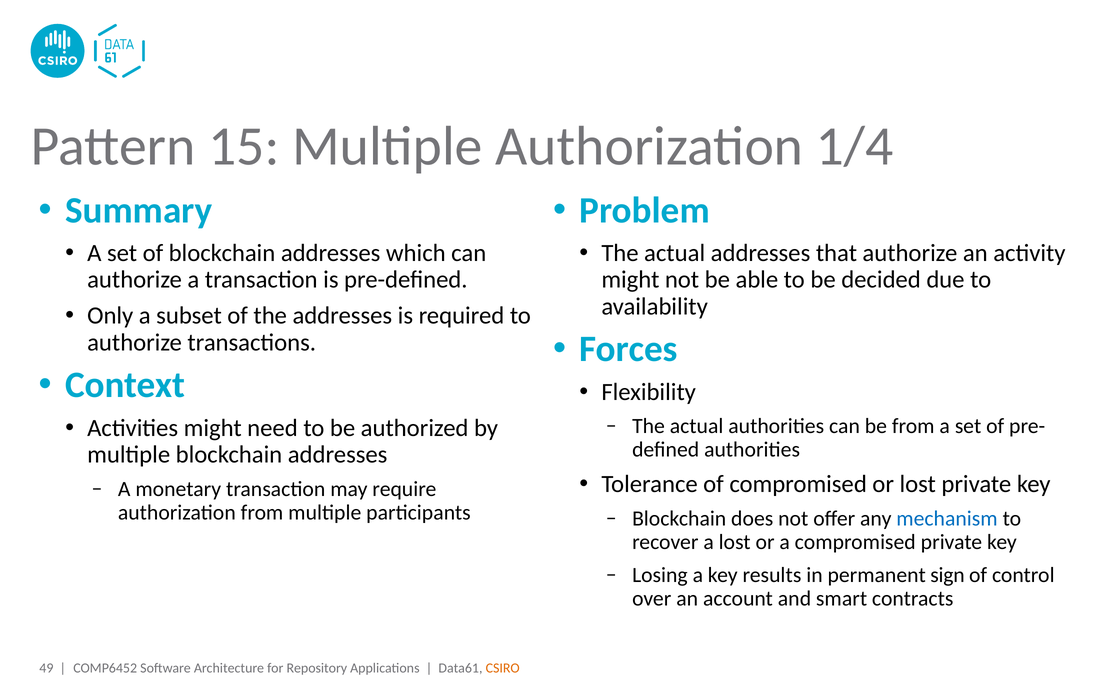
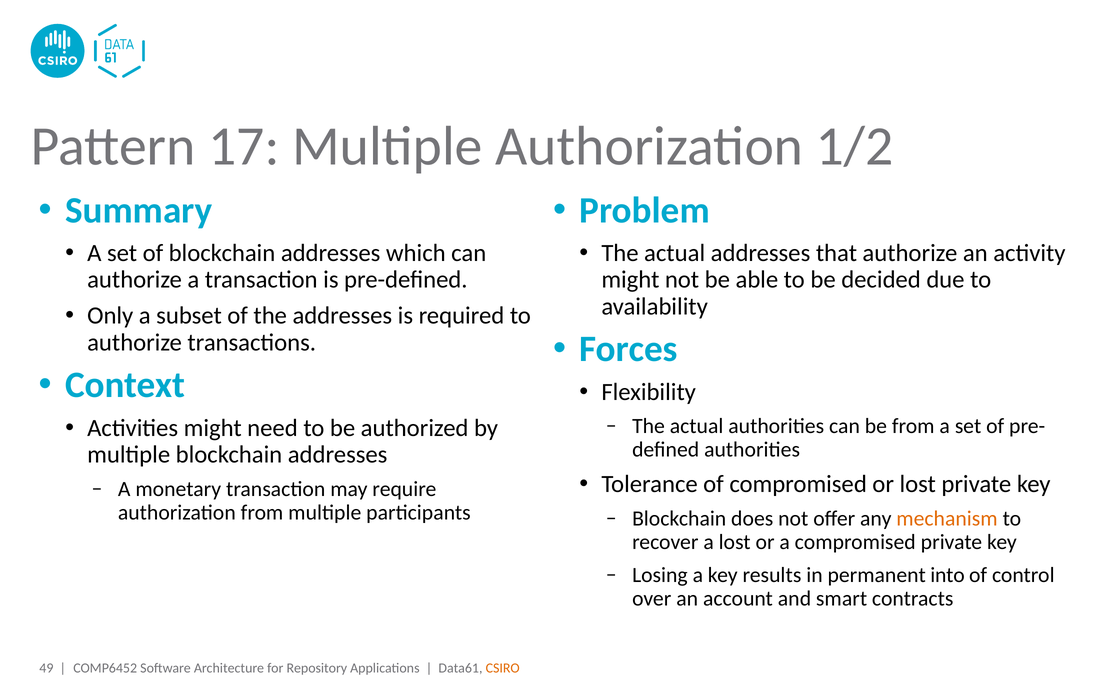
15: 15 -> 17 (244, 146)
1/4: 1/4 -> 1/2 (855, 146)
mechanism colour: blue -> orange (947, 519)
sign: sign -> into (948, 575)
